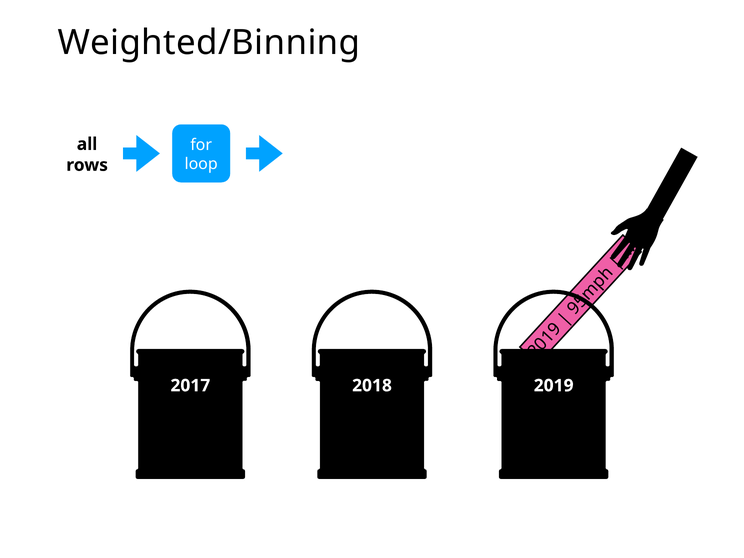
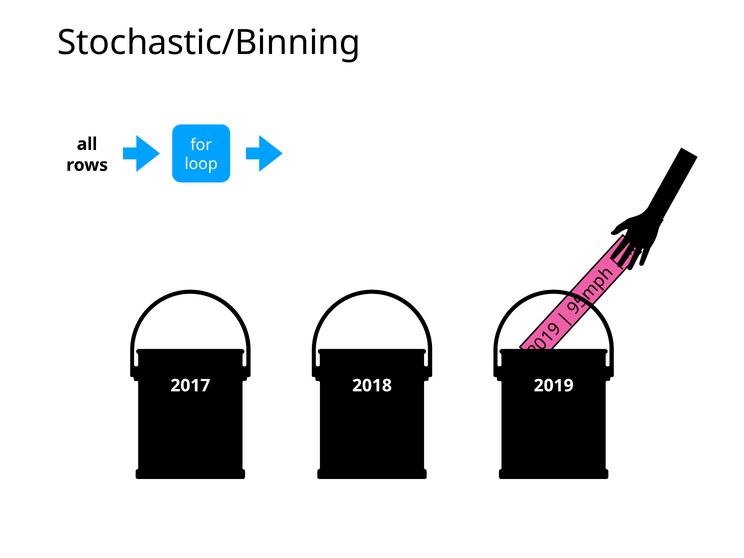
Weighted/Binning: Weighted/Binning -> Stochastic/Binning (209, 43)
